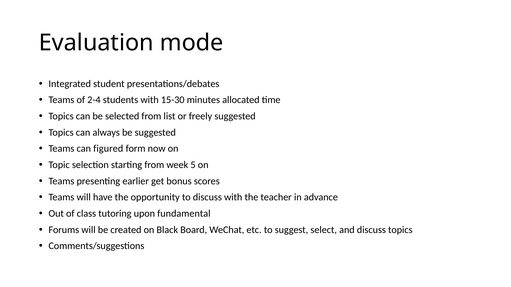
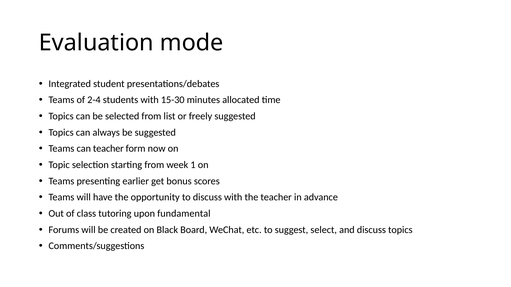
can figured: figured -> teacher (108, 149)
5: 5 -> 1 (193, 165)
